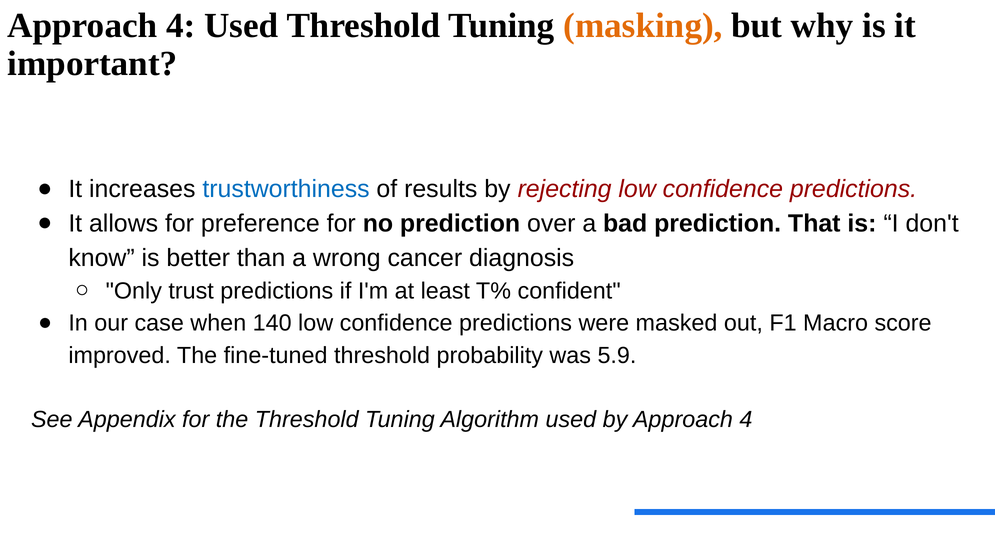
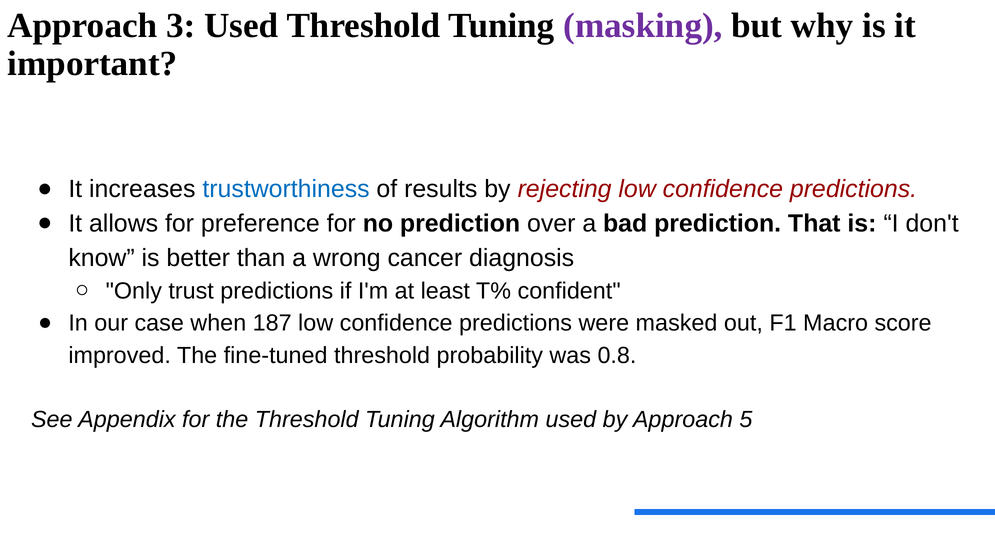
4: 4 -> 3 (181, 26)
masking colour: orange -> purple (643, 26)
140: 140 -> 187 (272, 323)
5.9: 5.9 -> 0.8 (617, 355)
by Approach 4: 4 -> 5 (746, 419)
